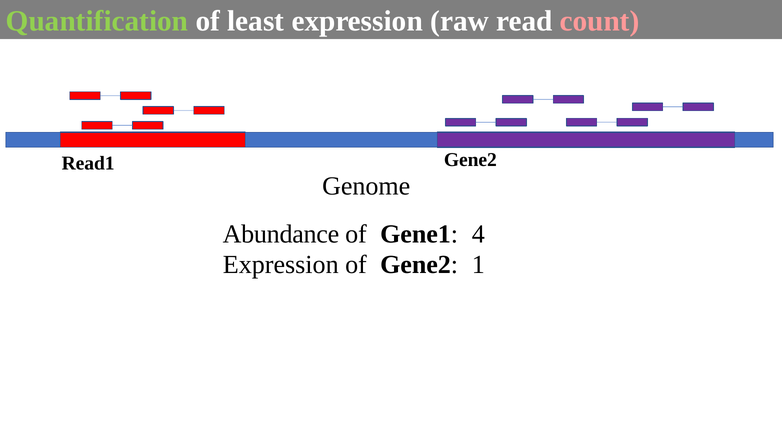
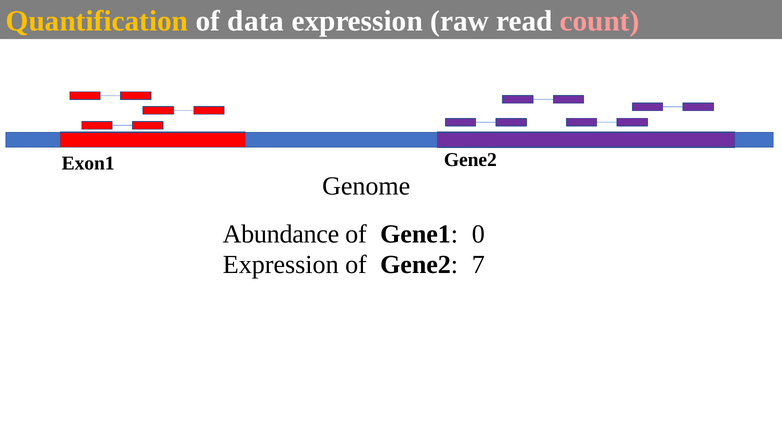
Quantification colour: light green -> yellow (97, 21)
least: least -> data (256, 21)
Read1: Read1 -> Exon1 (88, 163)
4: 4 -> 0 (478, 234)
1: 1 -> 7 (478, 265)
